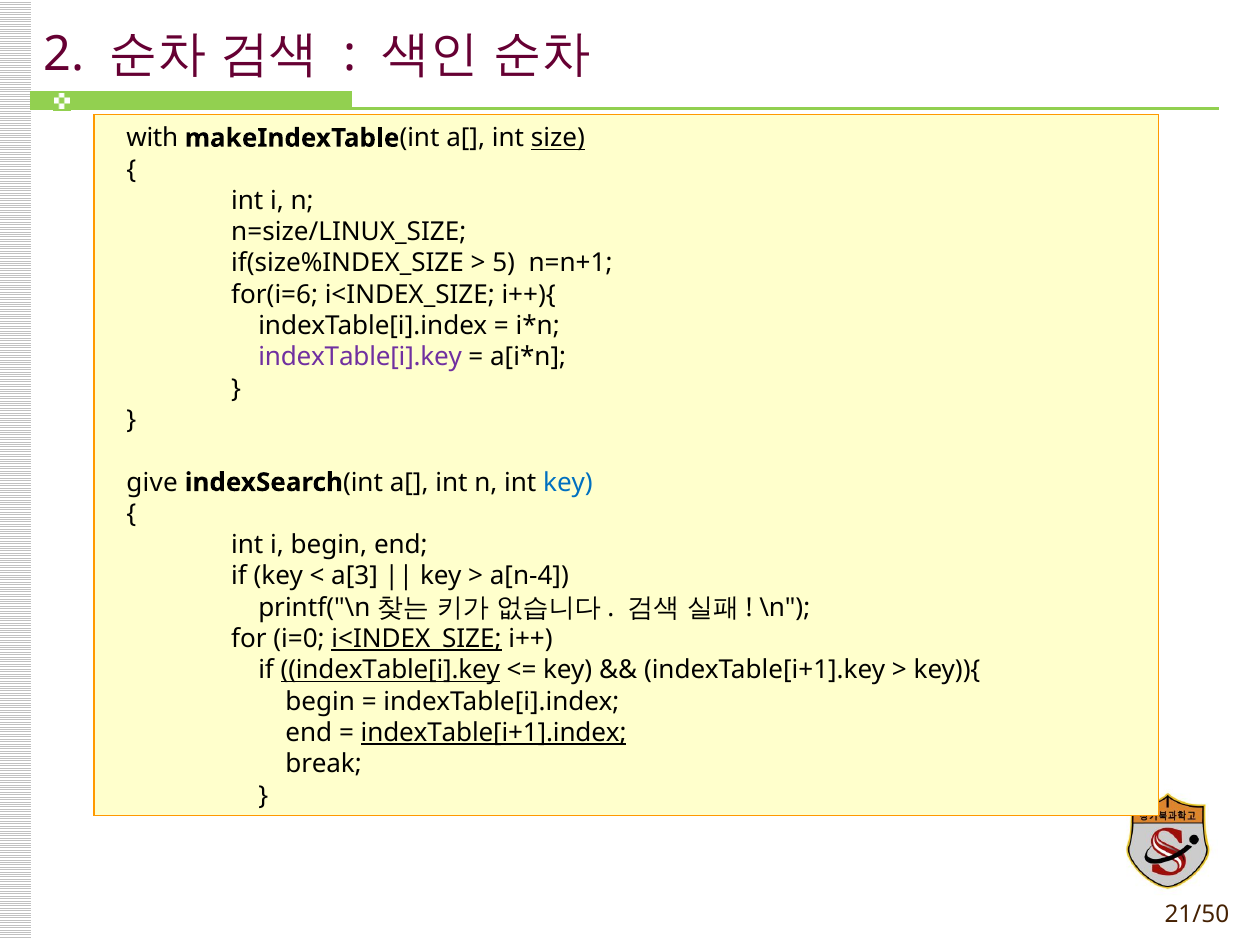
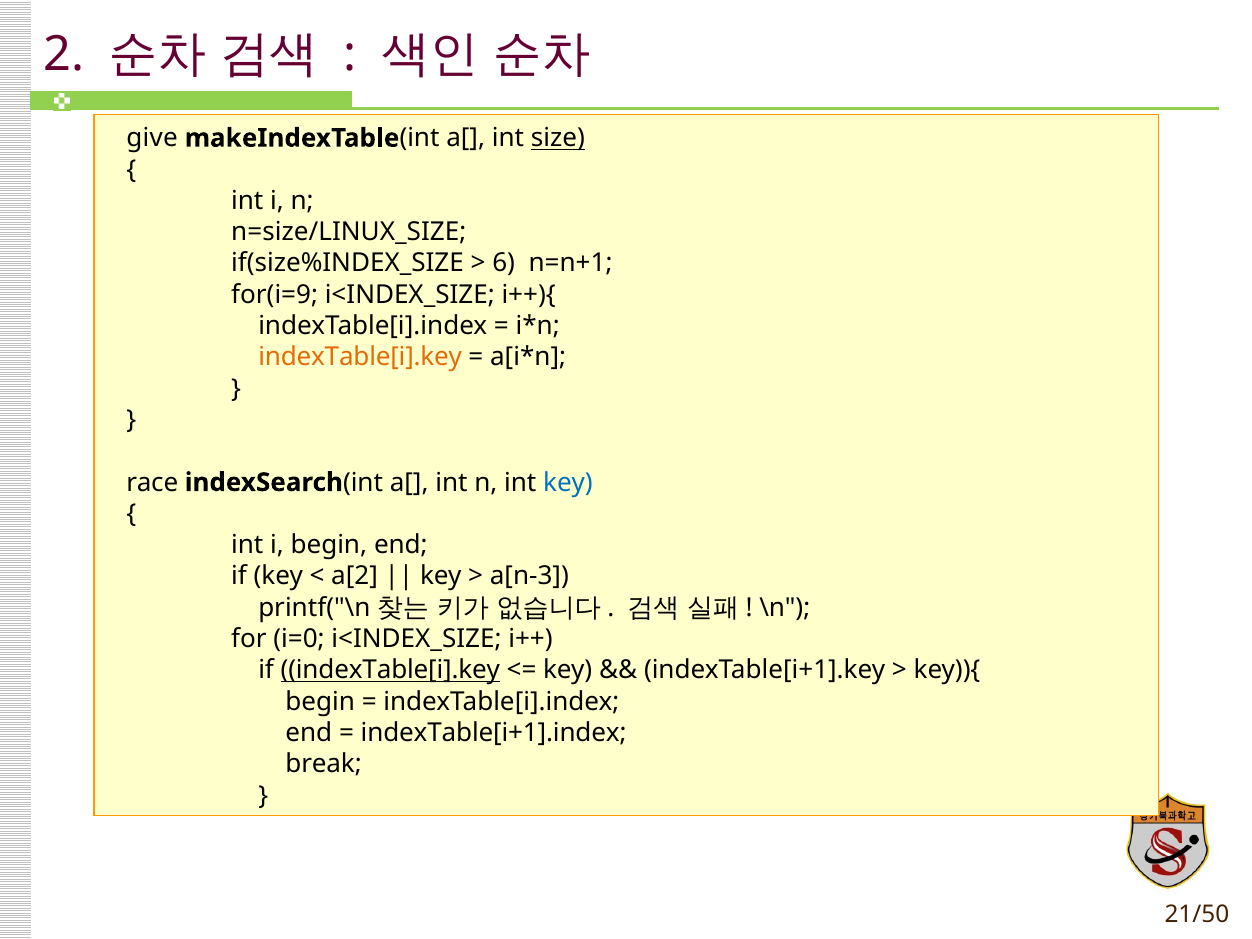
with: with -> give (152, 138)
5: 5 -> 6 (504, 263)
for(i=6: for(i=6 -> for(i=9 (275, 295)
indexTable[i].key colour: purple -> orange (360, 357)
give: give -> race (152, 482)
a[3: a[3 -> a[2 (355, 576)
a[n-4: a[n-4 -> a[n-3 (529, 576)
i<INDEX_SIZE underline: present -> none (417, 639)
indexTable[i+1].index underline: present -> none (494, 733)
